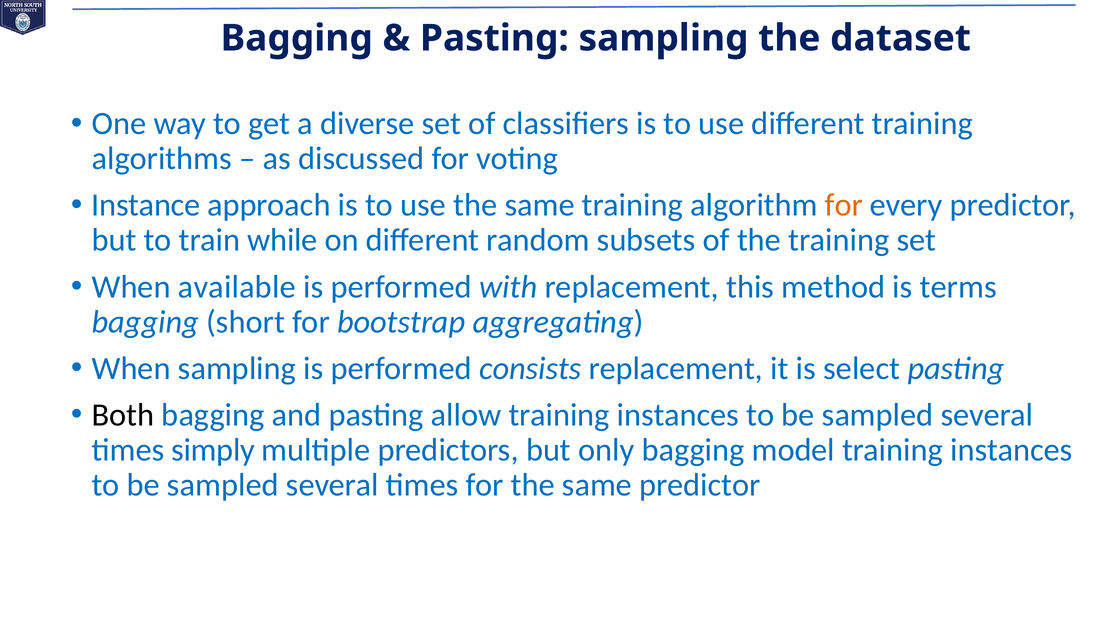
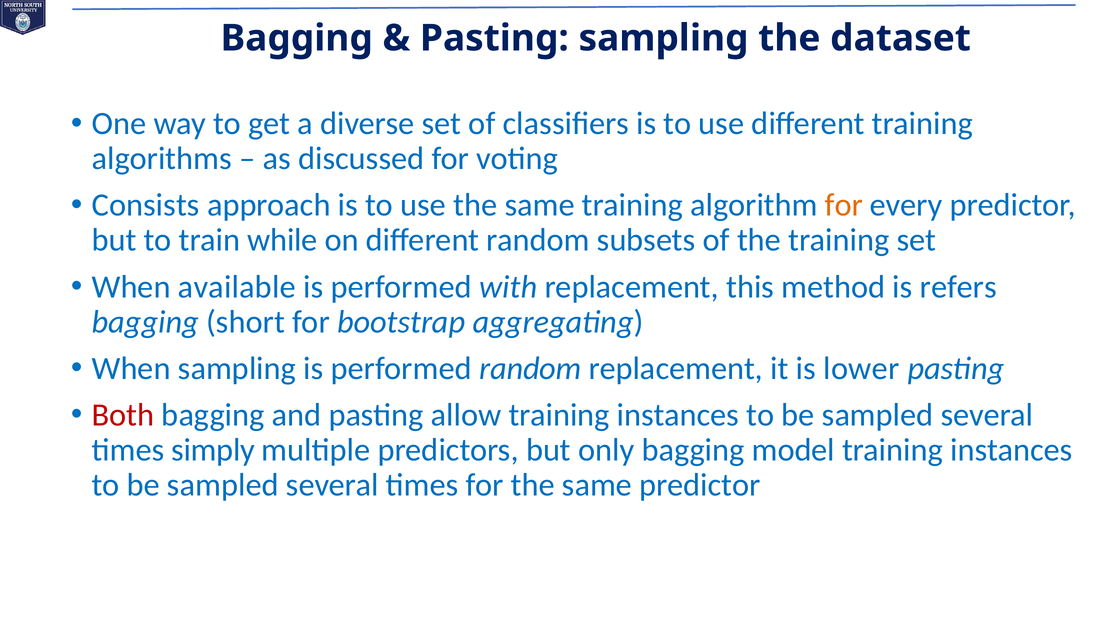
Instance: Instance -> Consists (146, 205)
terms: terms -> refers (958, 287)
performed consists: consists -> random (530, 368)
select: select -> lower (861, 368)
Both colour: black -> red (123, 415)
